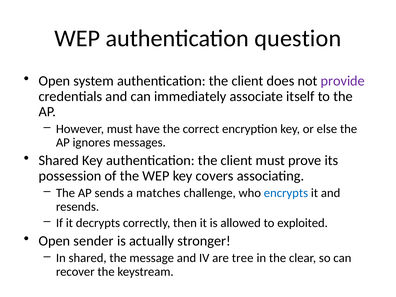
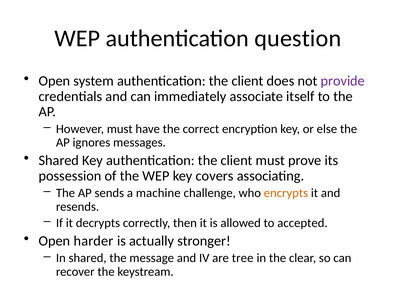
matches: matches -> machine (158, 193)
encrypts colour: blue -> orange (286, 193)
exploited: exploited -> accepted (302, 223)
sender: sender -> harder (94, 241)
